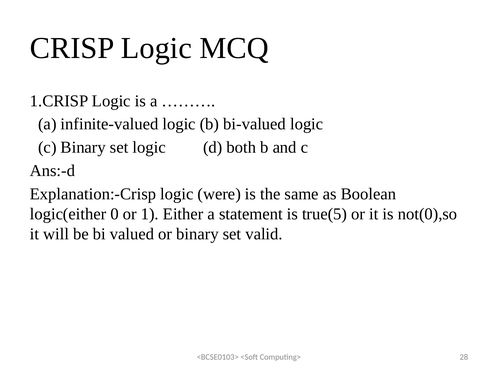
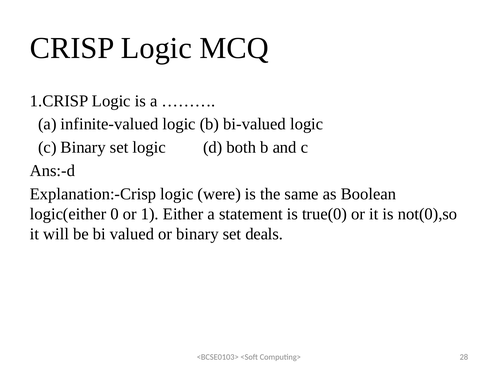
true(5: true(5 -> true(0 (325, 214)
valid: valid -> deals (264, 234)
